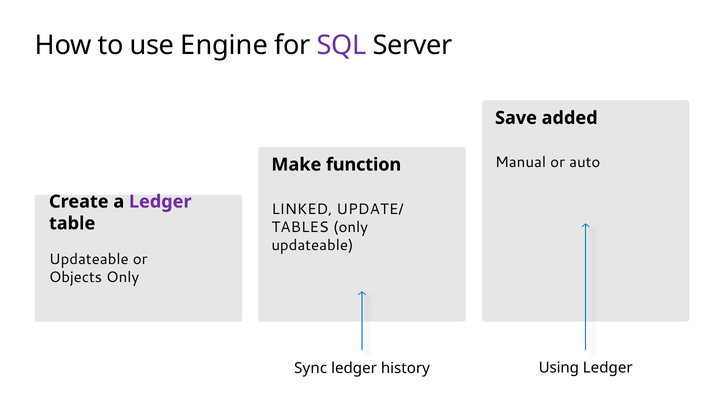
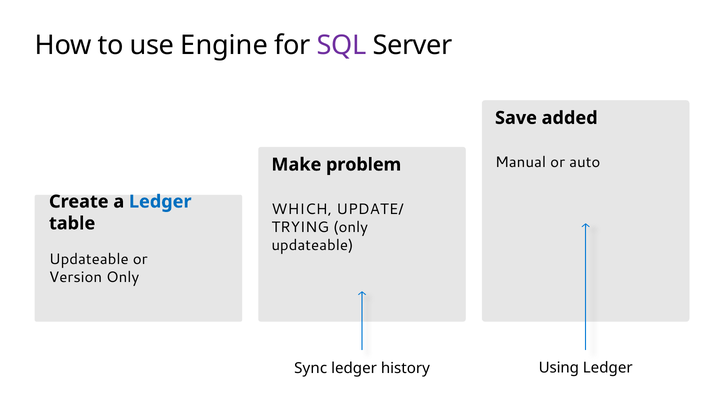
function: function -> problem (364, 165)
Ledger colour: purple -> blue (160, 202)
LINKED: LINKED -> WHICH (302, 209)
TABLES: TABLES -> TRYING (300, 228)
Objects: Objects -> Version (76, 277)
